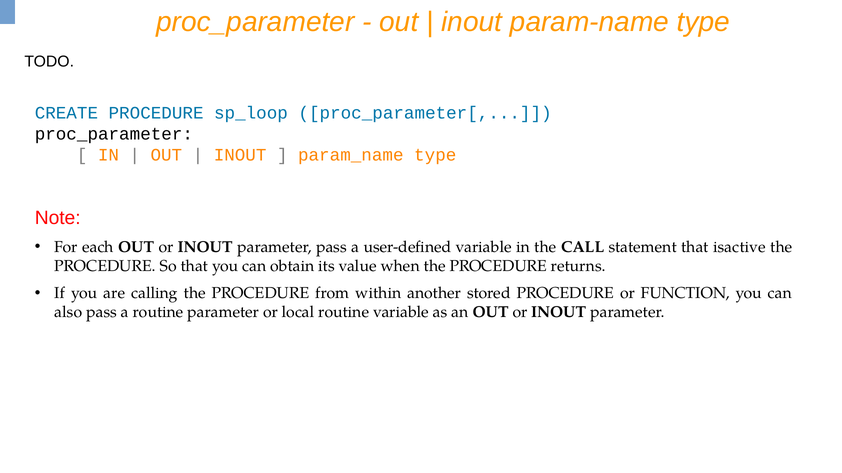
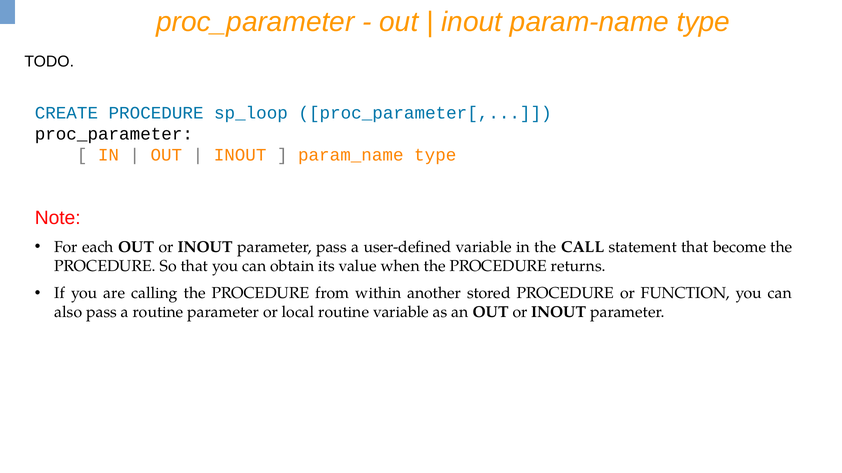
isactive: isactive -> become (740, 247)
